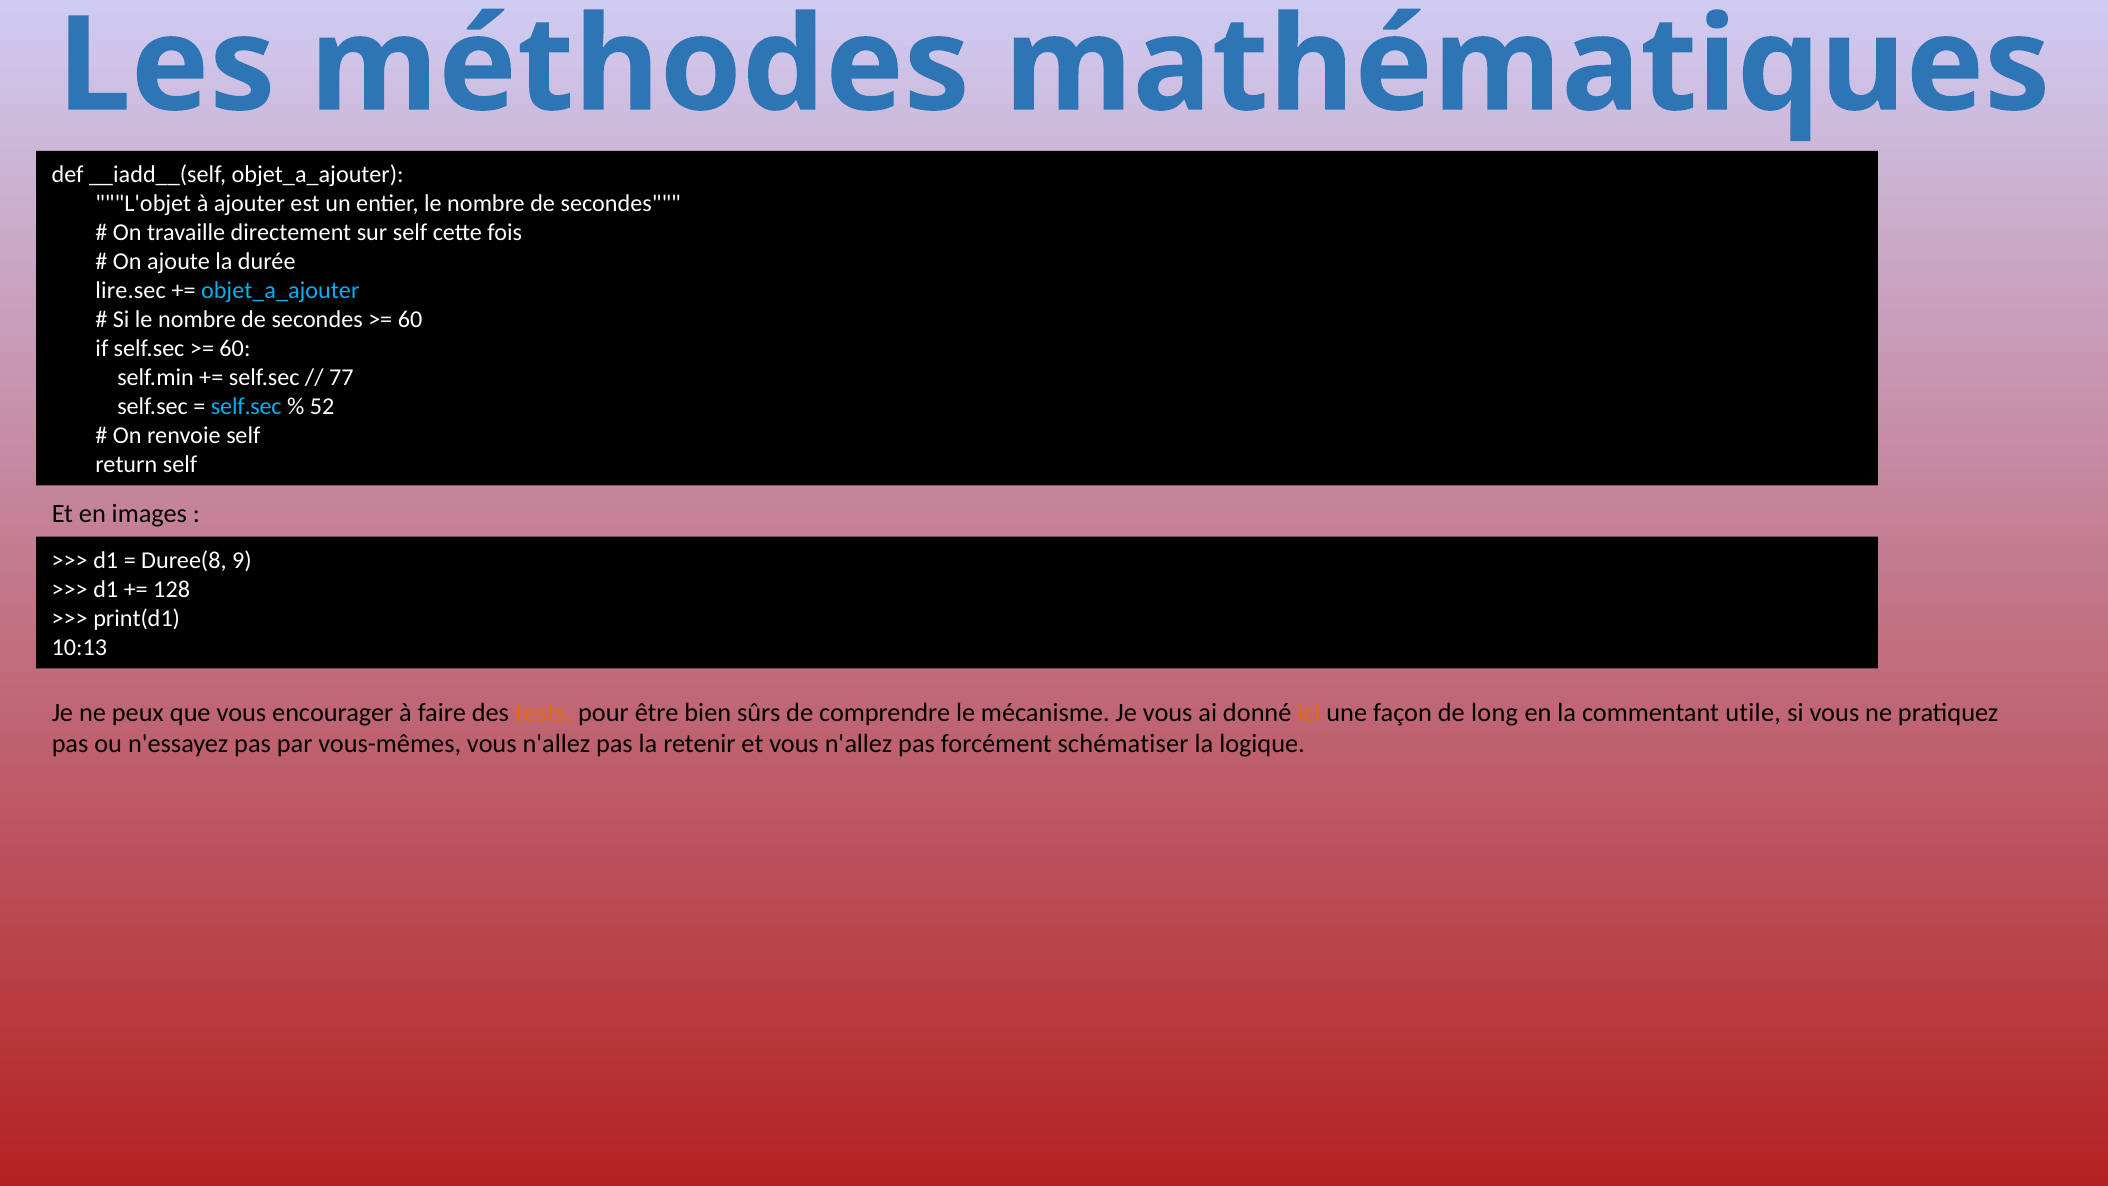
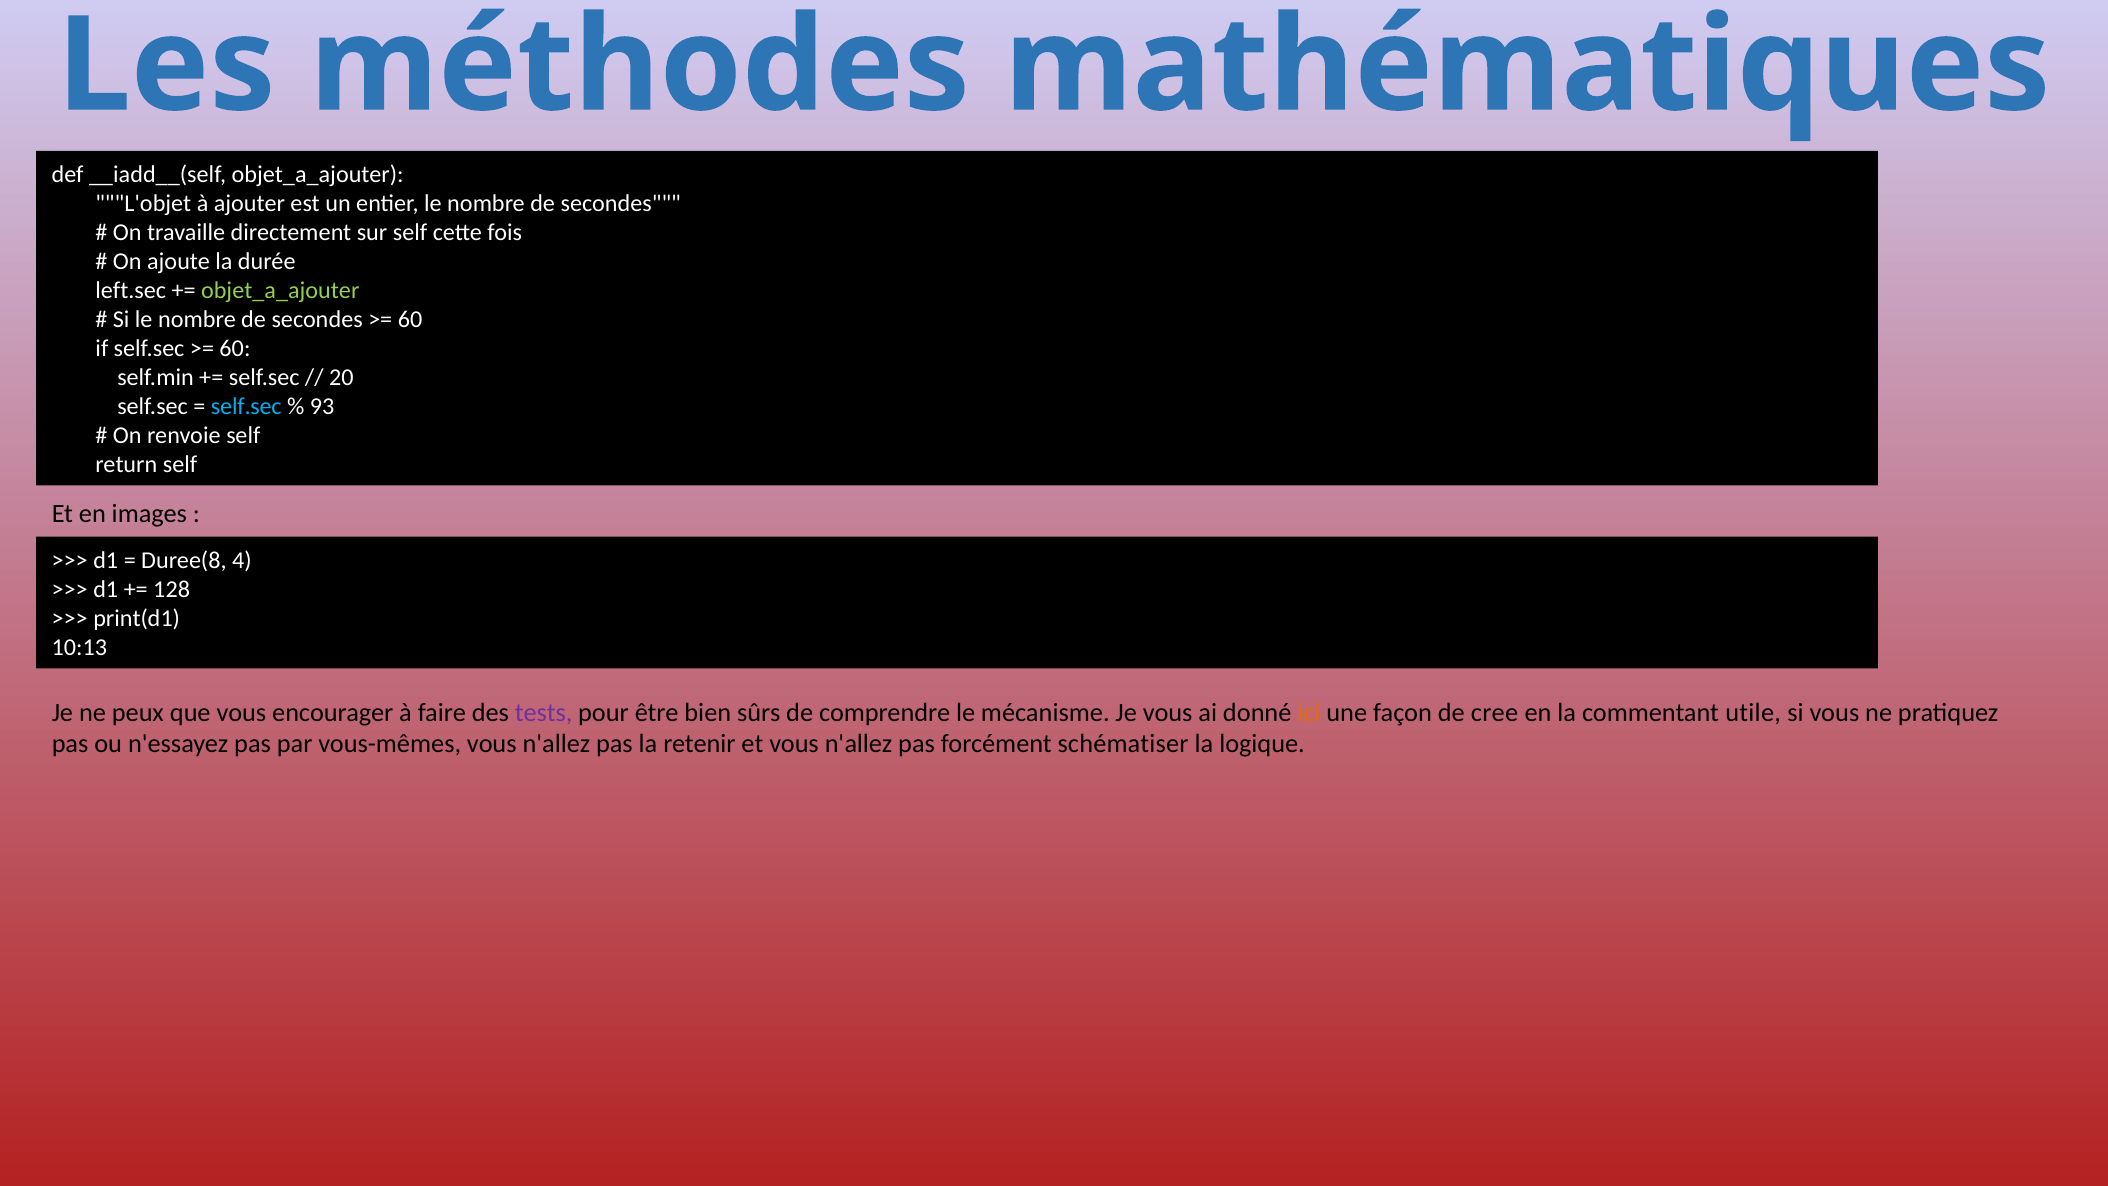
lire.sec: lire.sec -> left.sec (131, 291)
objet_a_ajouter colour: light blue -> light green (280, 291)
77: 77 -> 20 (341, 378)
52: 52 -> 93 (322, 407)
9: 9 -> 4 (242, 561)
tests colour: orange -> purple (544, 712)
long: long -> cree (1495, 712)
